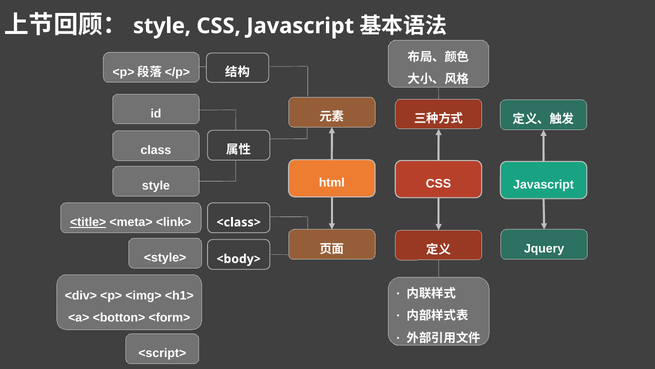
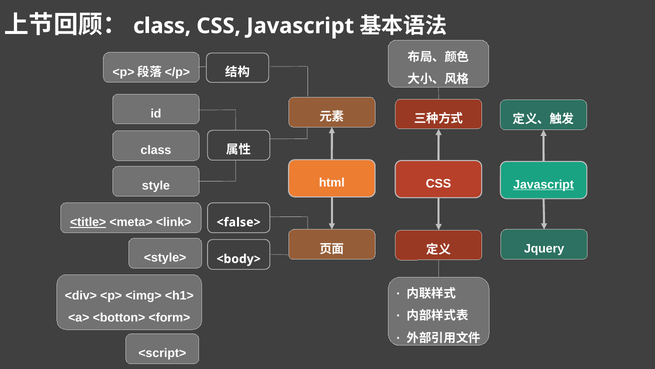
style: style -> class (162, 26)
Javascript underline: none -> present (544, 184)
<class>: <class> -> <false> (239, 222)
